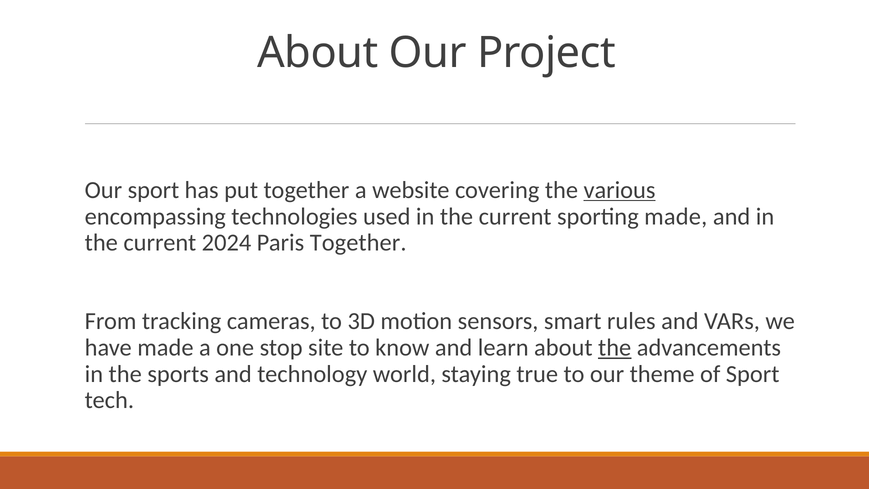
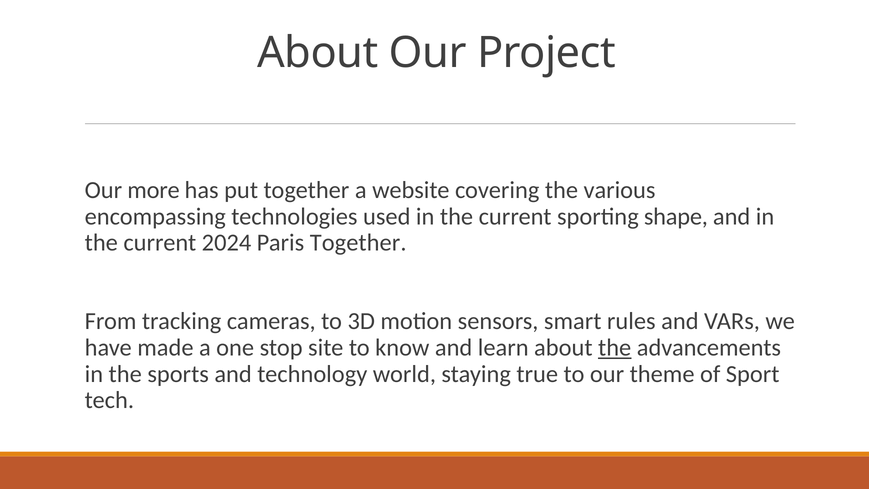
Our sport: sport -> more (154, 190)
various underline: present -> none (620, 190)
sporting made: made -> shape (676, 216)
